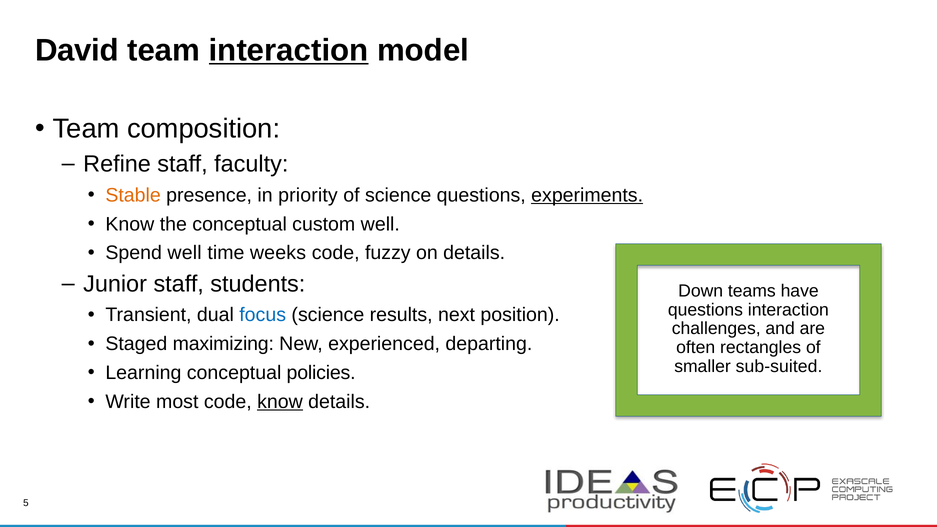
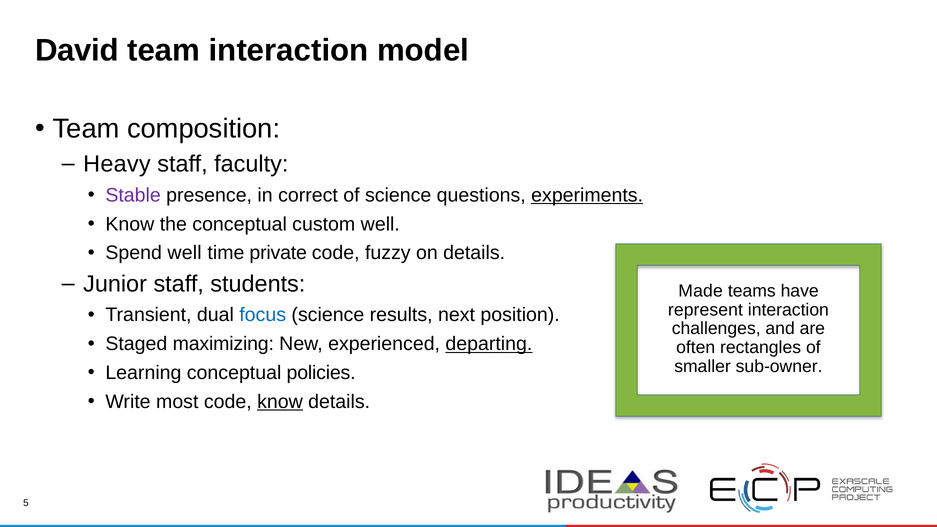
interaction underline: present -> none (289, 50)
Refine: Refine -> Heavy (117, 164)
Stable colour: orange -> purple (133, 195)
priority: priority -> correct (308, 195)
weeks: weeks -> private (278, 253)
Down: Down -> Made (701, 291)
questions: questions -> represent (705, 310)
departing underline: none -> present (489, 344)
sub-suited: sub-suited -> sub-owner (779, 367)
